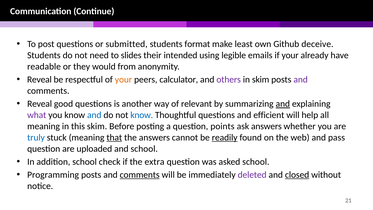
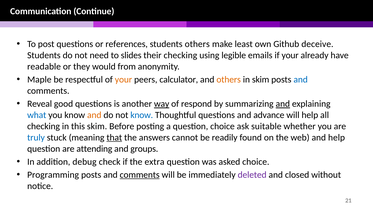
submitted: submitted -> references (127, 44)
students format: format -> others (197, 44)
their intended: intended -> checking (180, 55)
Reveal: Reveal -> Maple (39, 80)
others colour: purple -> orange (229, 80)
and colour: purple -> blue (301, 80)
way underline: none -> present (162, 104)
relevant: relevant -> respond (197, 104)
what colour: purple -> blue (37, 115)
and colour: blue -> orange (94, 115)
efficient: efficient -> advance (269, 115)
meaning: meaning -> checking (44, 126)
question points: points -> choice (222, 126)
ask answers: answers -> suitable (266, 126)
readily underline: present -> none (225, 137)
and pass: pass -> help (337, 137)
uploaded: uploaded -> attending (94, 149)
and school: school -> groups (144, 149)
addition school: school -> debug (85, 162)
asked school: school -> choice (256, 162)
closed underline: present -> none (297, 175)
